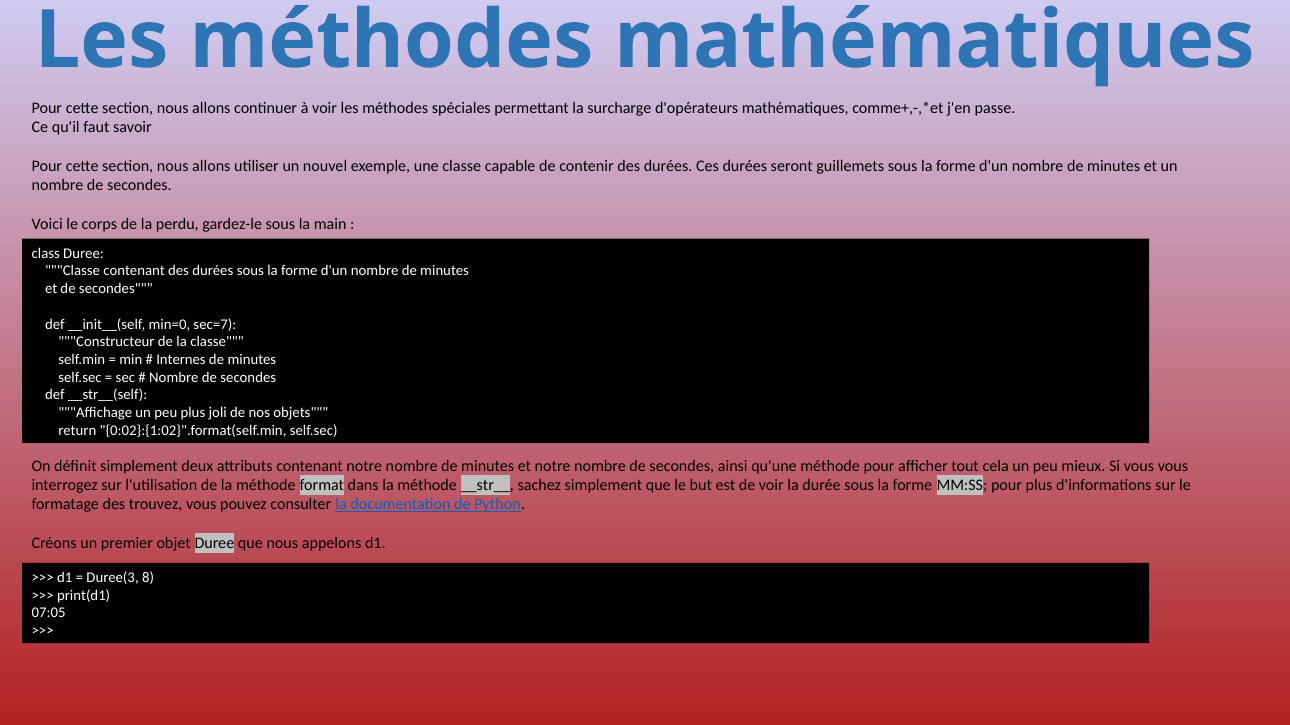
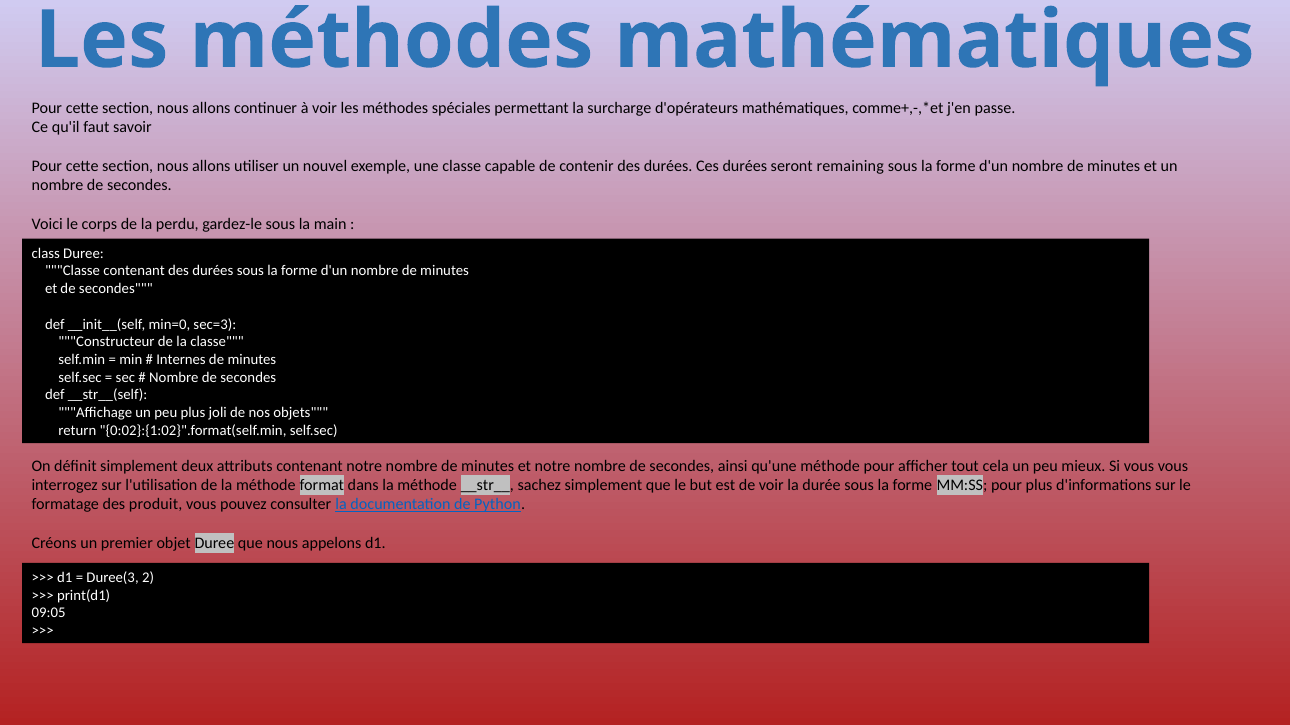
guillemets: guillemets -> remaining (850, 166)
sec=7: sec=7 -> sec=3 (215, 324)
trouvez: trouvez -> produit (156, 505)
8: 8 -> 2 (148, 578)
07:05: 07:05 -> 09:05 (49, 613)
